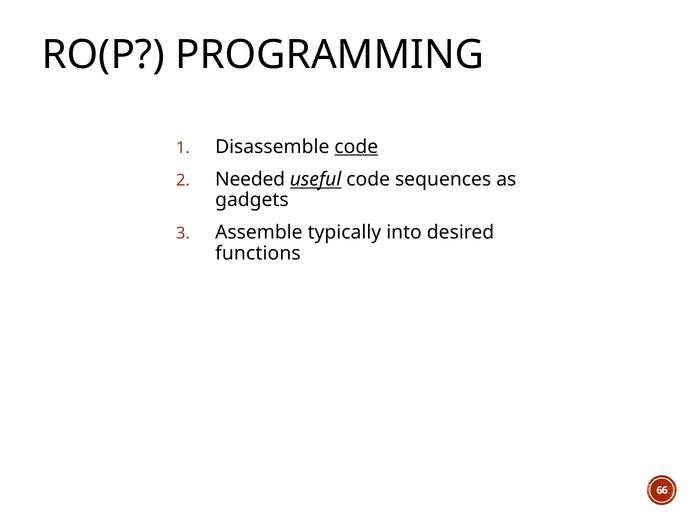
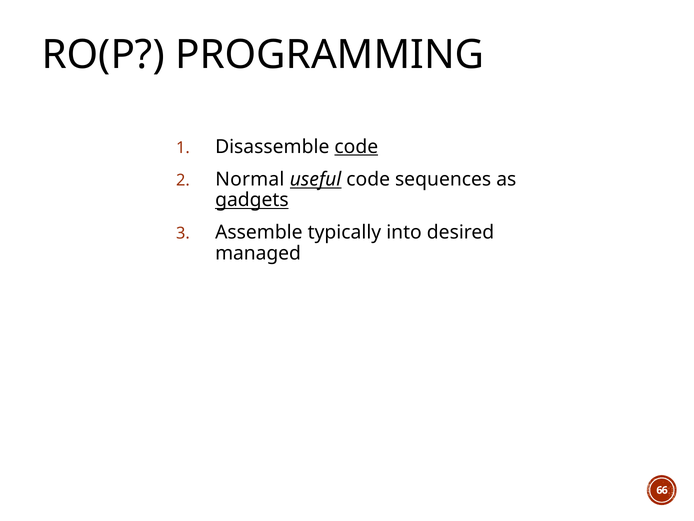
Needed: Needed -> Normal (250, 179)
gadgets underline: none -> present (252, 200)
functions: functions -> managed (258, 253)
